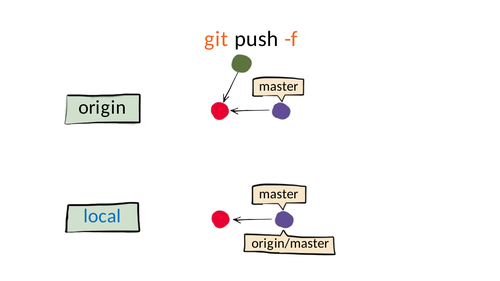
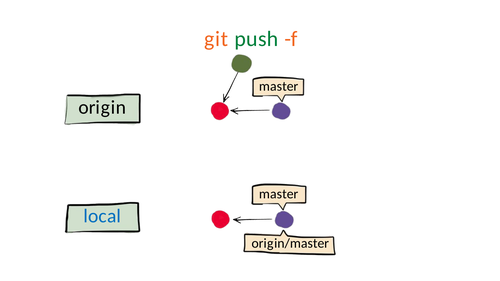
push colour: black -> green (256, 39)
